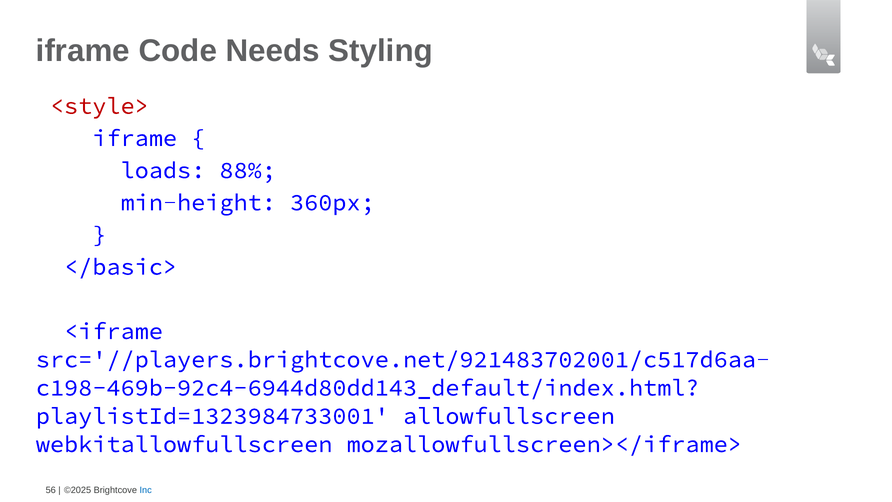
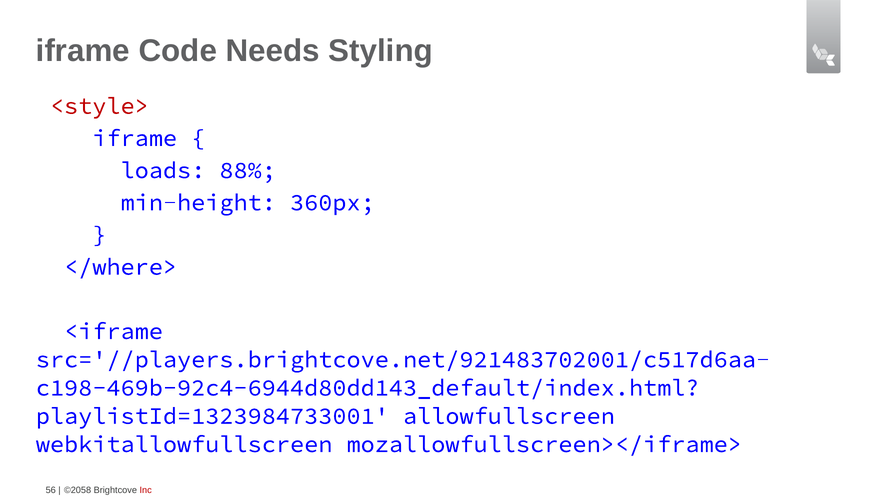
</basic>: </basic> -> </where> (121, 267)
©2025: ©2025 -> ©2058 (78, 490)
Inc colour: blue -> red (146, 490)
